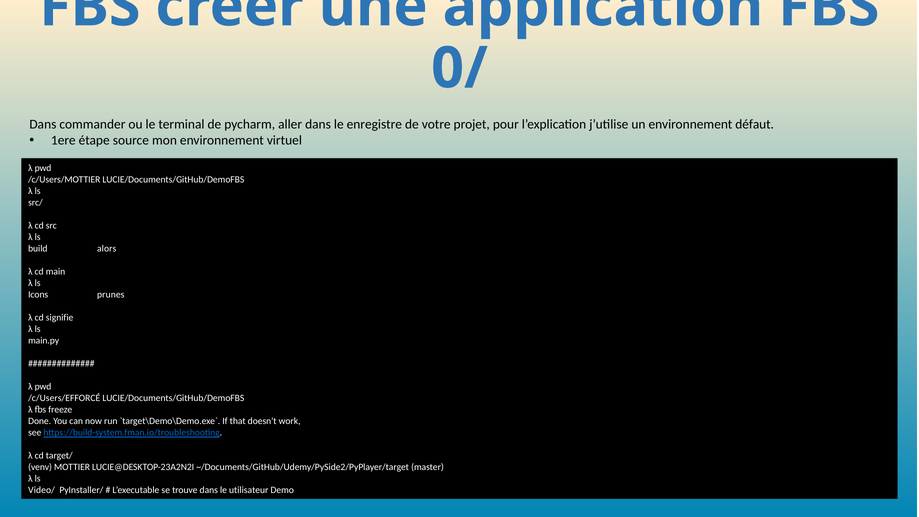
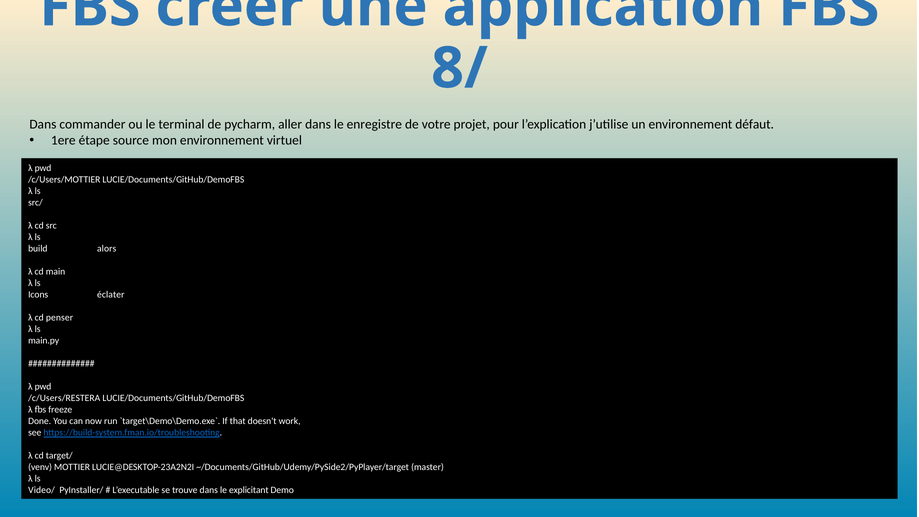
0/: 0/ -> 8/ (460, 68)
prunes: prunes -> éclater (111, 295)
signifie: signifie -> penser (60, 318)
/c/Users/EFFORCÉ: /c/Users/EFFORCÉ -> /c/Users/RESTERA (64, 398)
utilisateur: utilisateur -> explicitant (249, 490)
